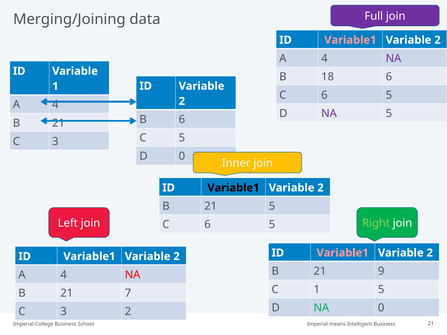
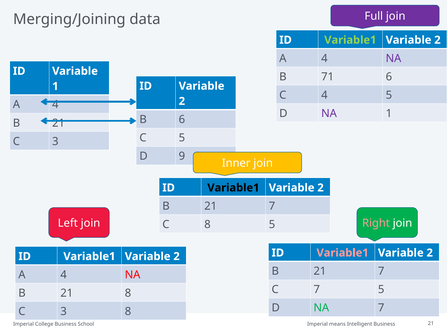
Variable1 colour: pink -> light green (350, 40)
18: 18 -> 71 (328, 77)
6: 6 -> 4 (324, 95)
NA 5: 5 -> 1 (389, 113)
D 0: 0 -> 9 (182, 156)
5: 5 -> 7 (272, 206)
Right colour: light green -> pink (376, 223)
6: 6 -> 8 (208, 225)
9: 9 -> 7 (381, 271)
C 1: 1 -> 7 (317, 290)
21 7: 7 -> 8 (128, 293)
NA 0: 0 -> 7 (381, 308)
3 2: 2 -> 8 (128, 312)
